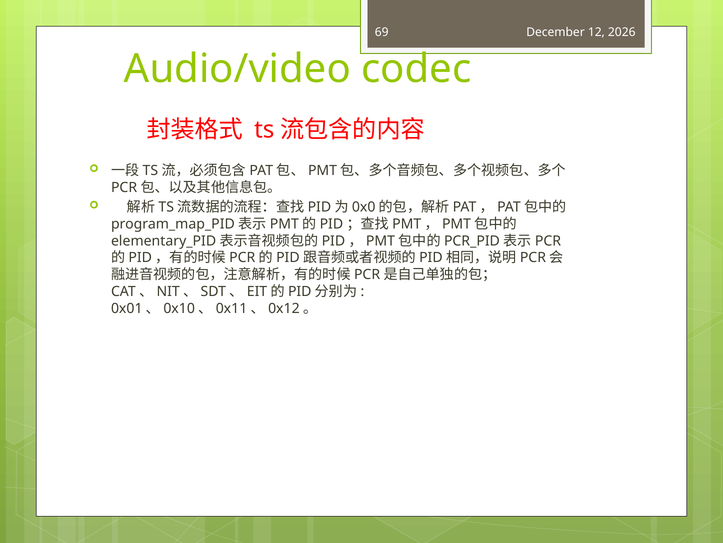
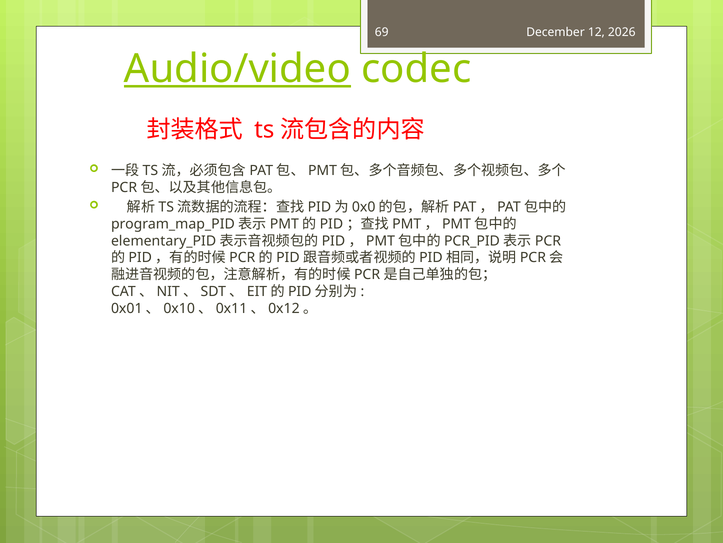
Audio/video underline: none -> present (237, 69)
